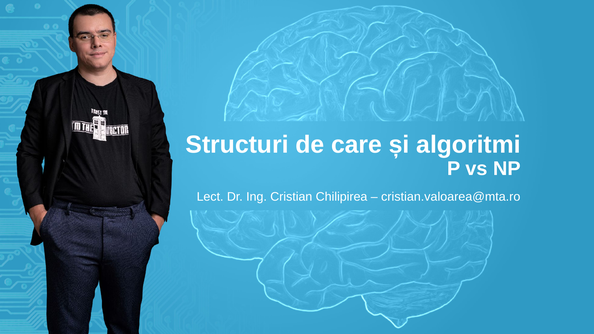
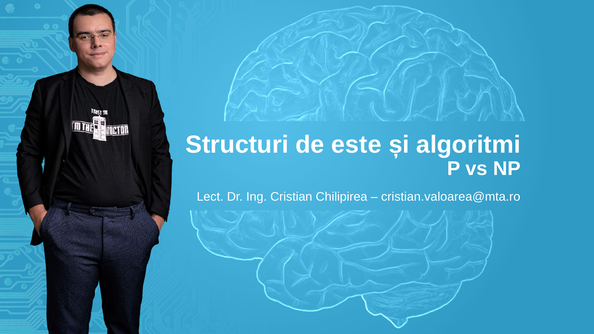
care: care -> este (356, 145)
